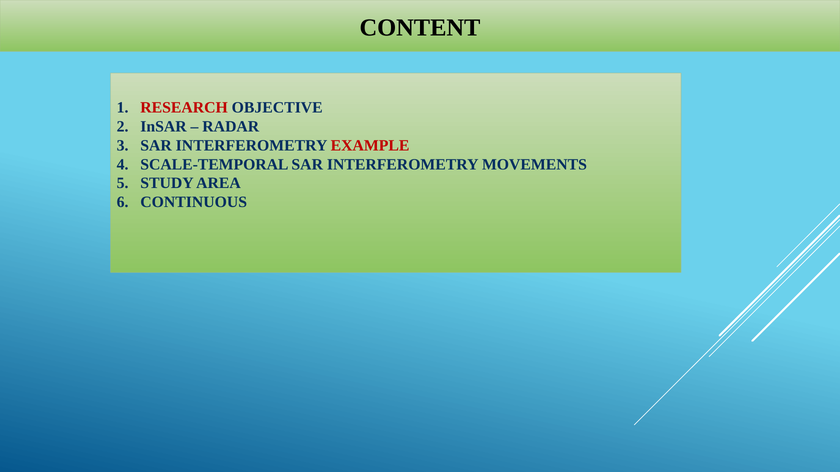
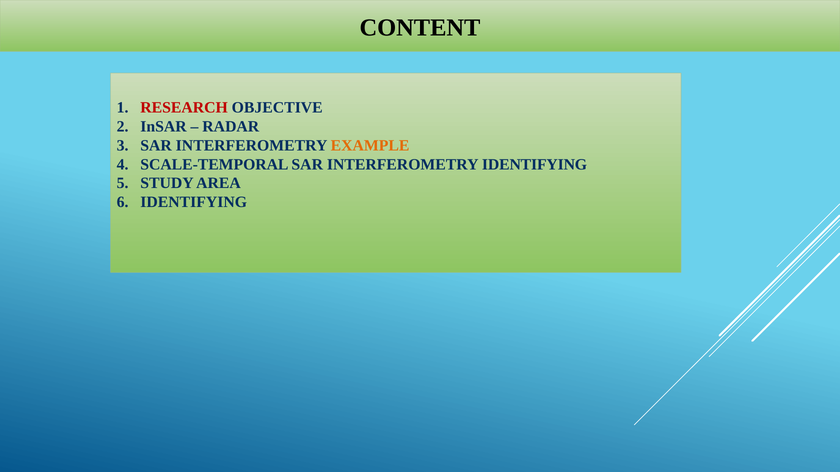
EXAMPLE colour: red -> orange (370, 146)
INTERFEROMETRY MOVEMENTS: MOVEMENTS -> IDENTIFYING (535, 165)
CONTINUOUS: CONTINUOUS -> IDENTIFYING (194, 202)
